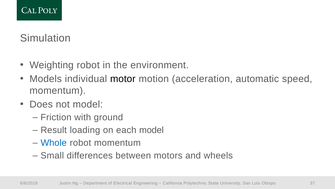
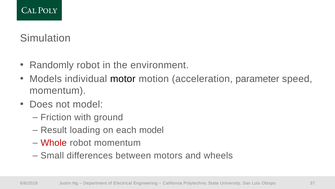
Weighting: Weighting -> Randomly (52, 65)
automatic: automatic -> parameter (257, 79)
Whole colour: blue -> red (54, 143)
